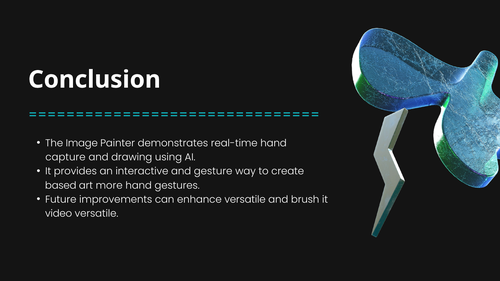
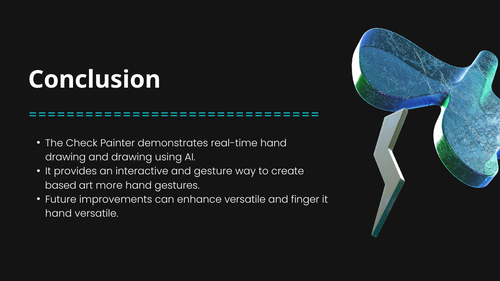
Image: Image -> Check (82, 143)
capture: capture -> drawing (66, 157)
brush: brush -> finger (305, 200)
video: video -> hand (59, 214)
